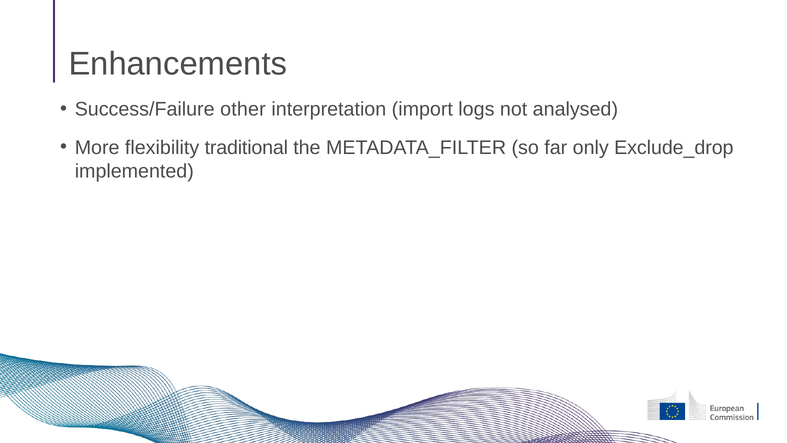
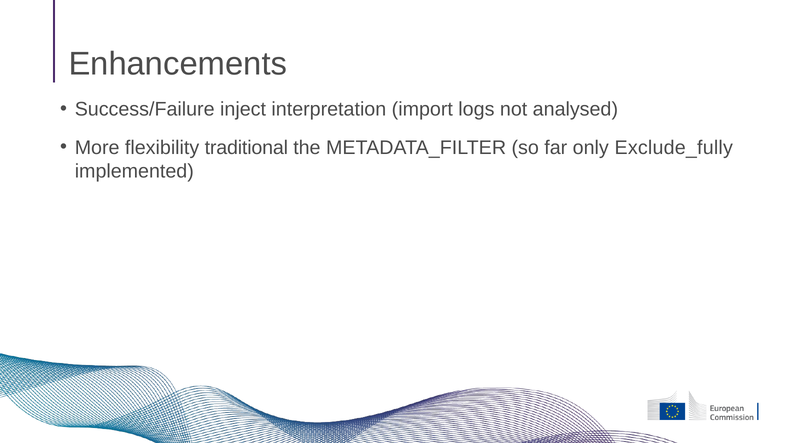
other: other -> inject (243, 109)
Exclude_drop: Exclude_drop -> Exclude_fully (674, 147)
